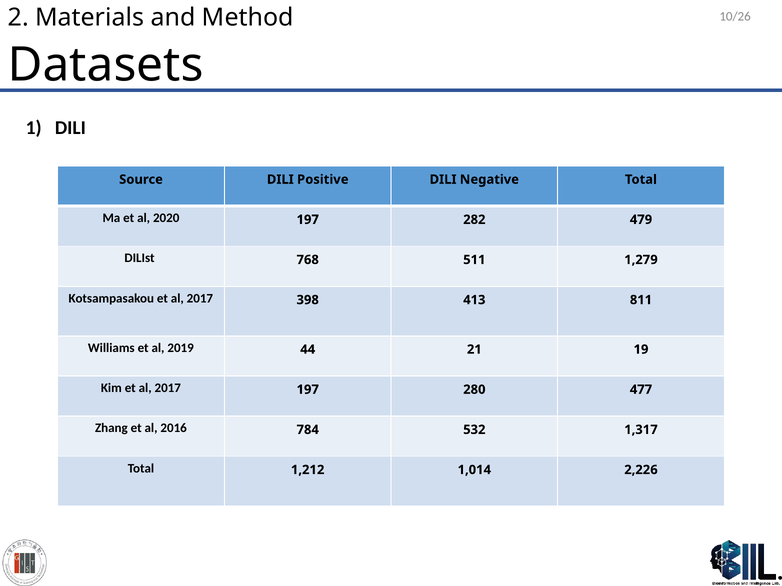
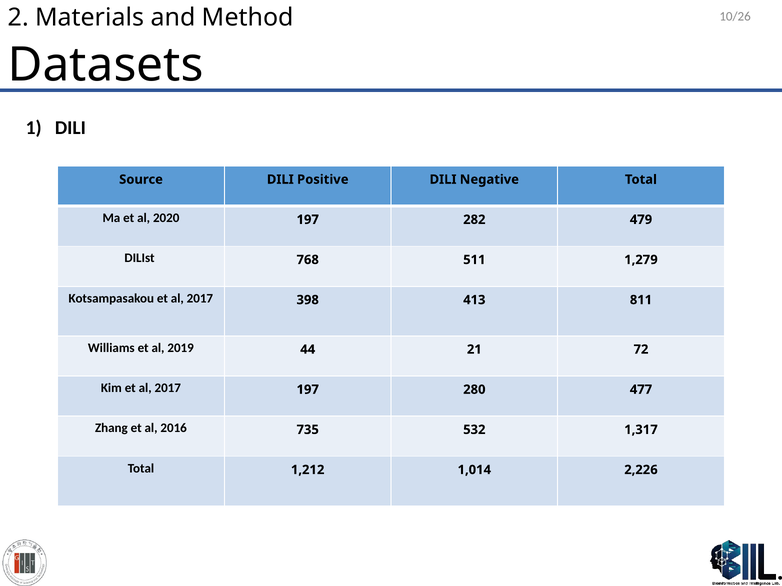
19: 19 -> 72 (641, 350)
784: 784 -> 735 (308, 430)
